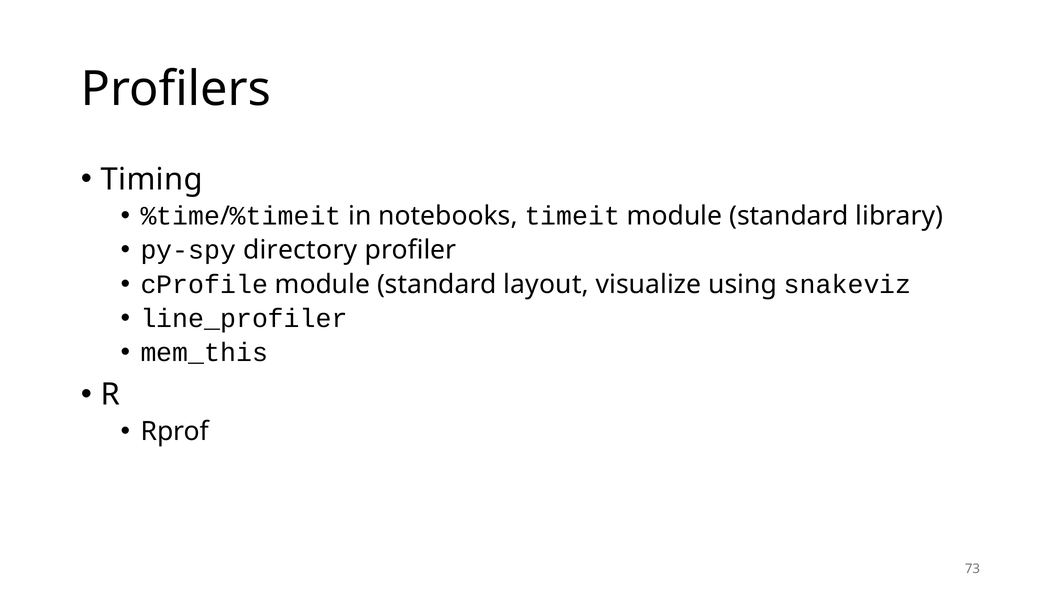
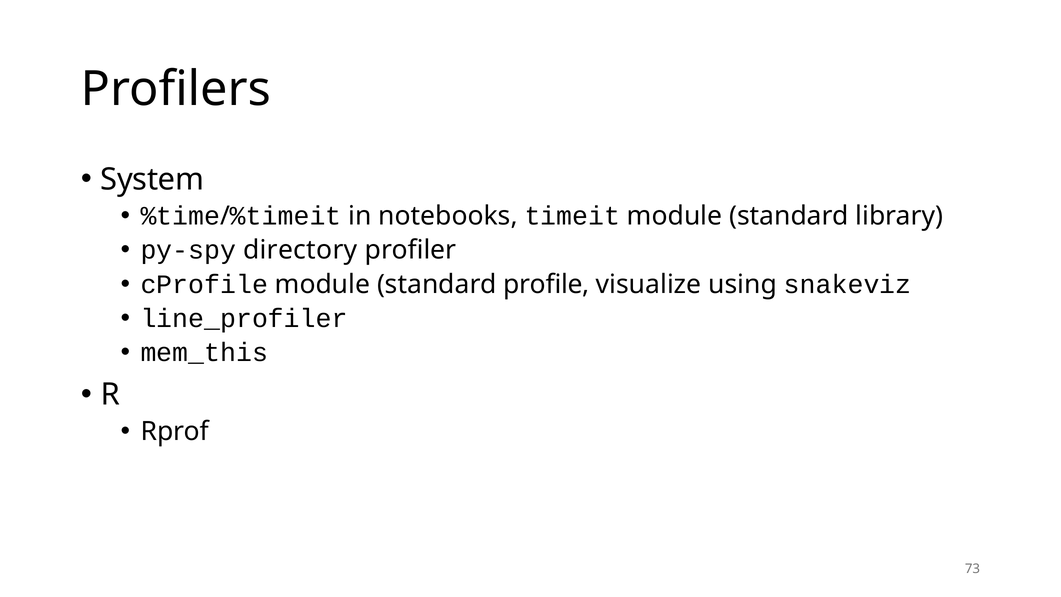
Timing: Timing -> System (152, 179)
layout: layout -> profile (546, 284)
